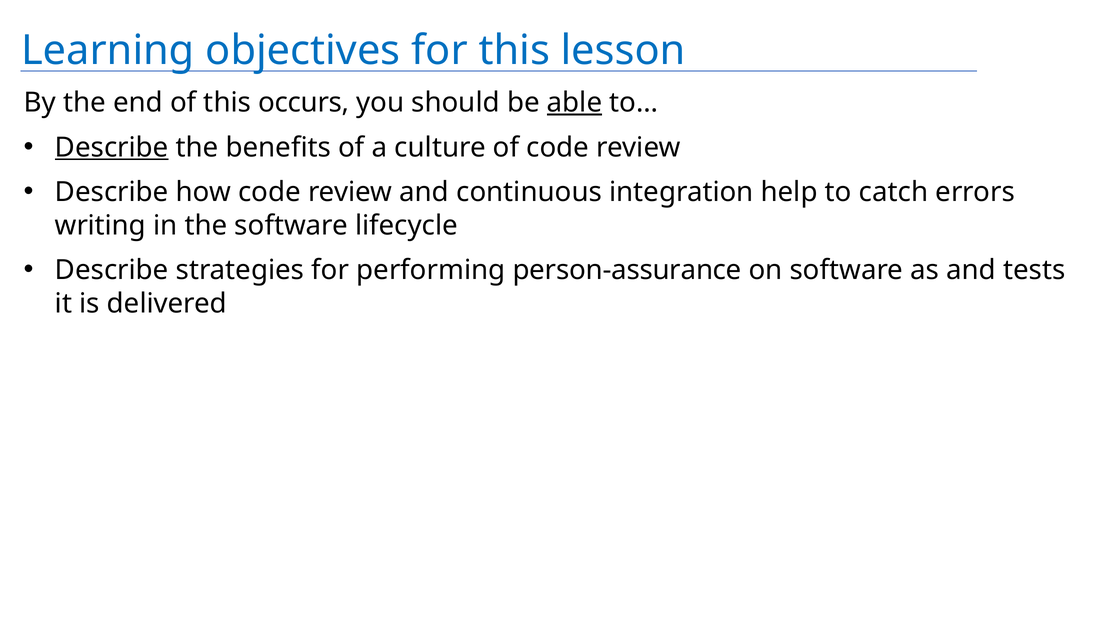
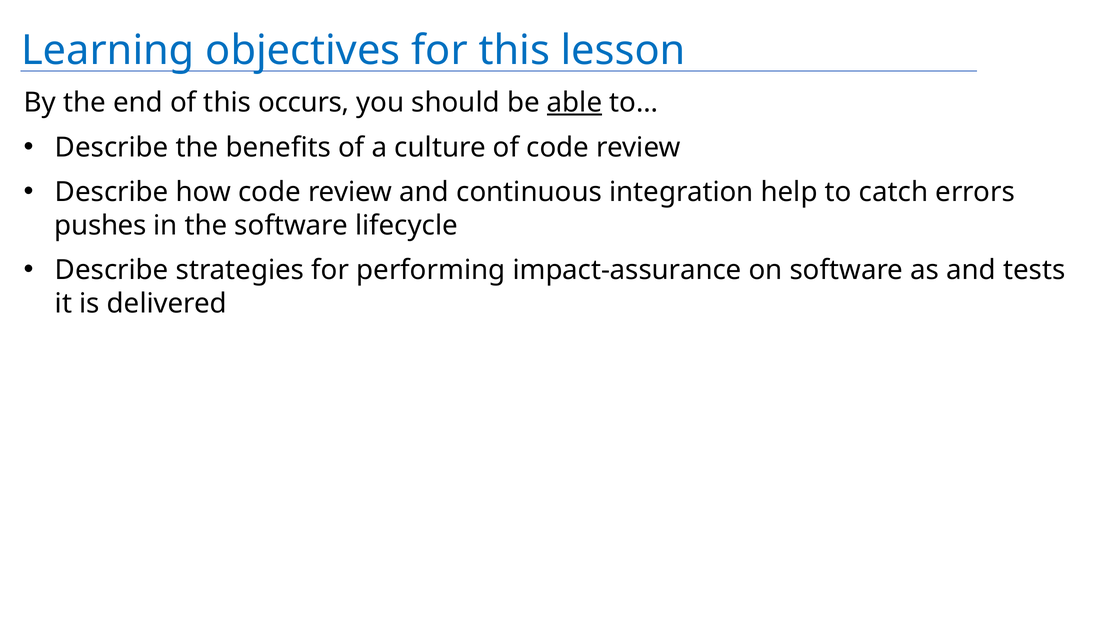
Describe underline: present -> none (112, 147)
writing: writing -> pushes (101, 225)
person-assurance: person-assurance -> impact-assurance (627, 270)
